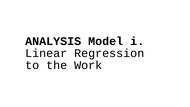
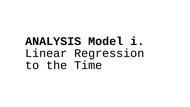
Work: Work -> Time (88, 65)
